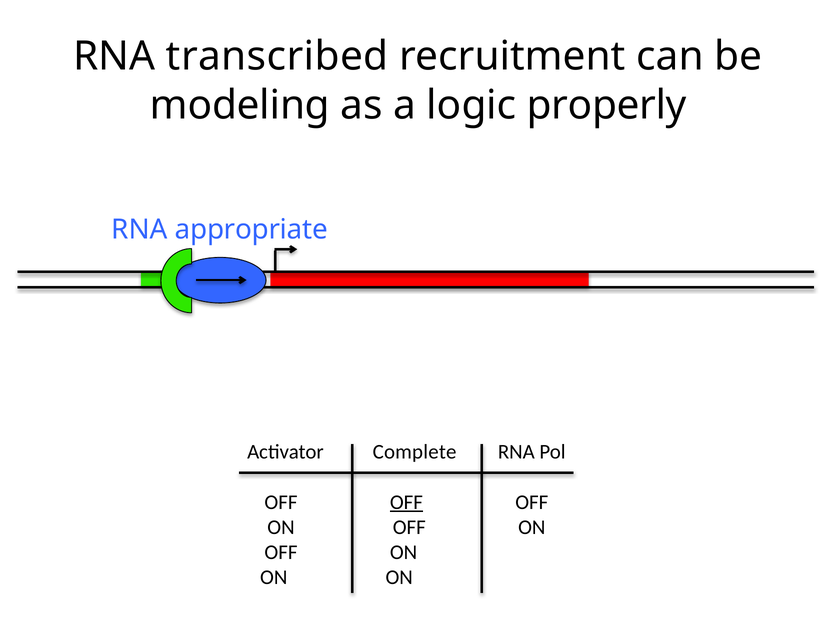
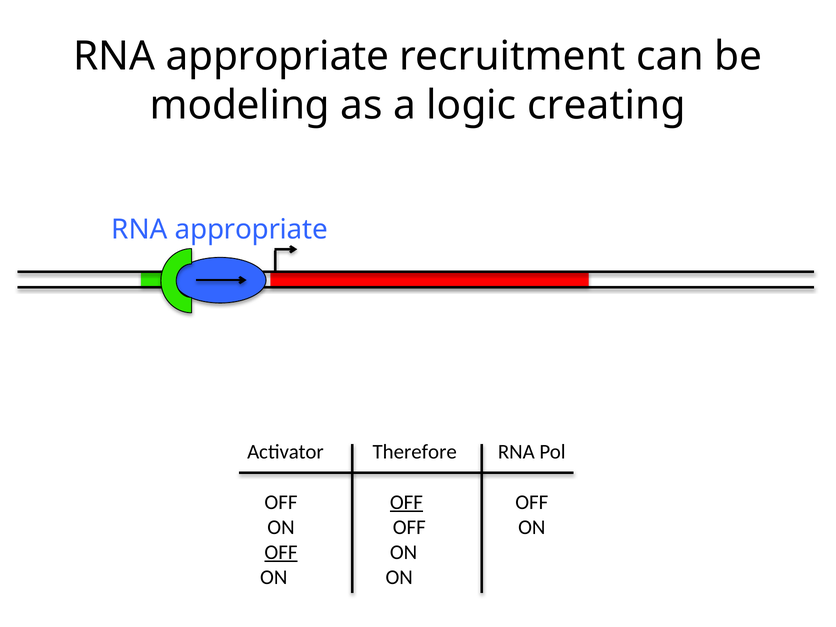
transcribed: transcribed -> appropriate (278, 56)
properly: properly -> creating (606, 105)
Complete: Complete -> Therefore (415, 452)
OFF underline: none -> present (281, 552)
